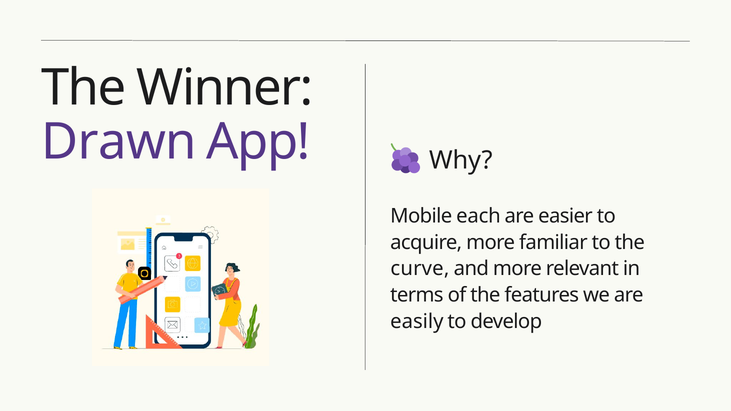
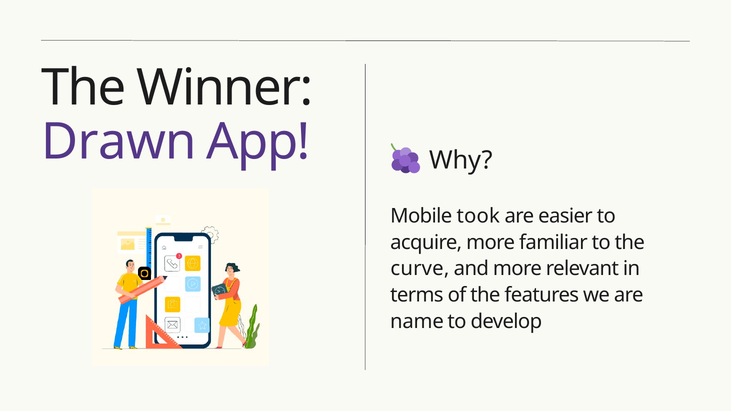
each: each -> took (478, 216)
easily: easily -> name (417, 322)
